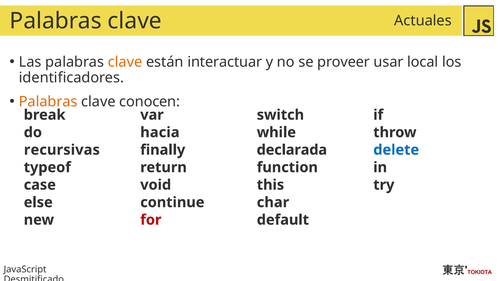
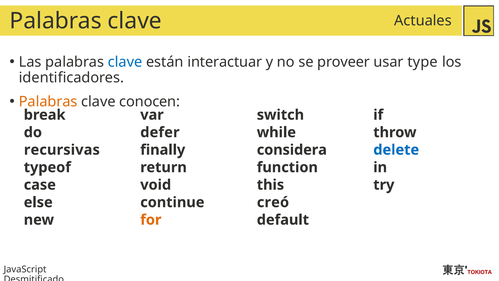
clave colour: orange -> blue (125, 62)
local: local -> type (423, 62)
hacia: hacia -> defer (160, 132)
declarada: declarada -> considera (292, 150)
char: char -> creó (273, 202)
for colour: red -> orange (151, 220)
